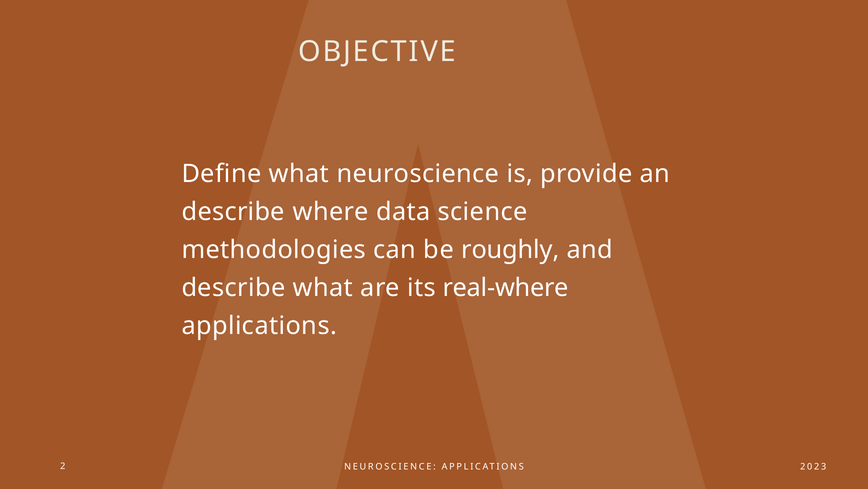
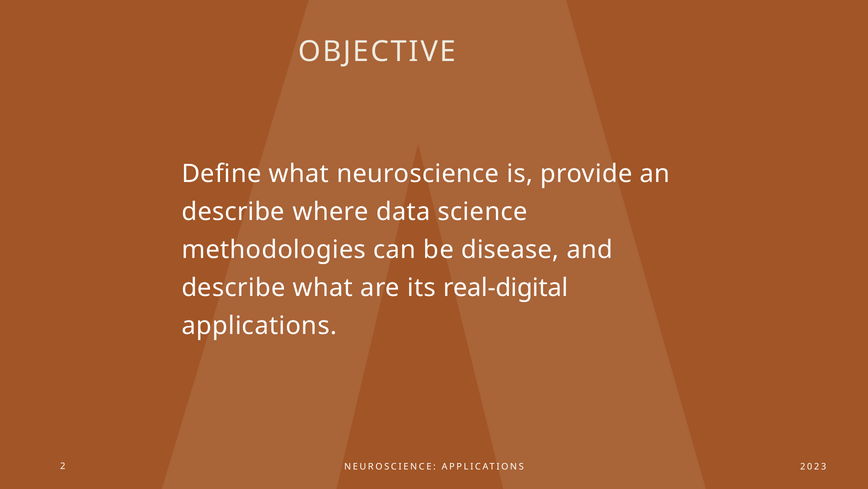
roughly: roughly -> disease (510, 249)
real-where: real-where -> real-digital (506, 287)
